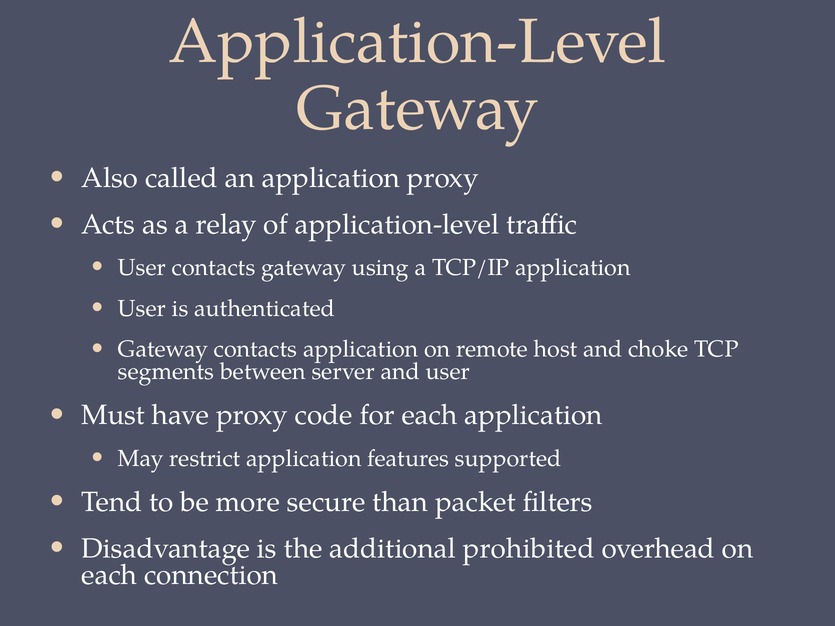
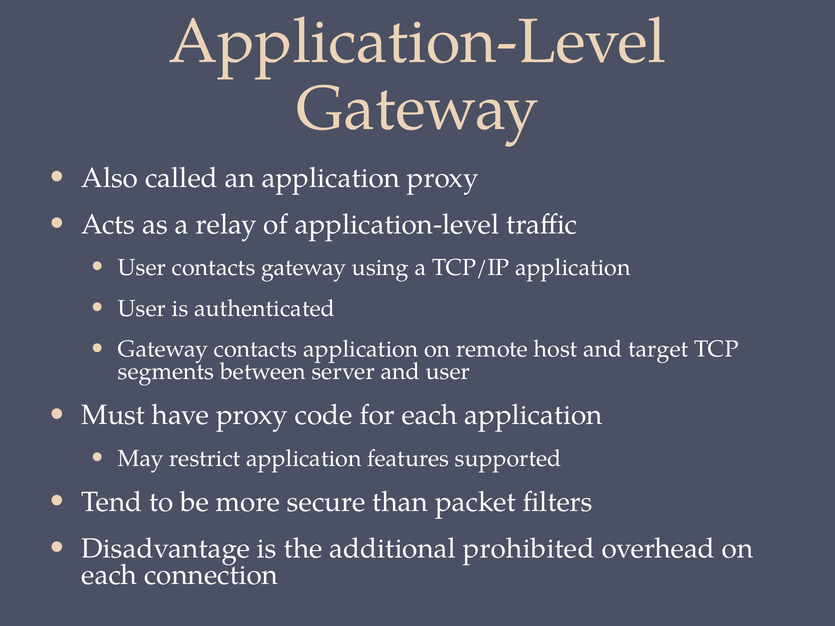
choke: choke -> target (658, 349)
